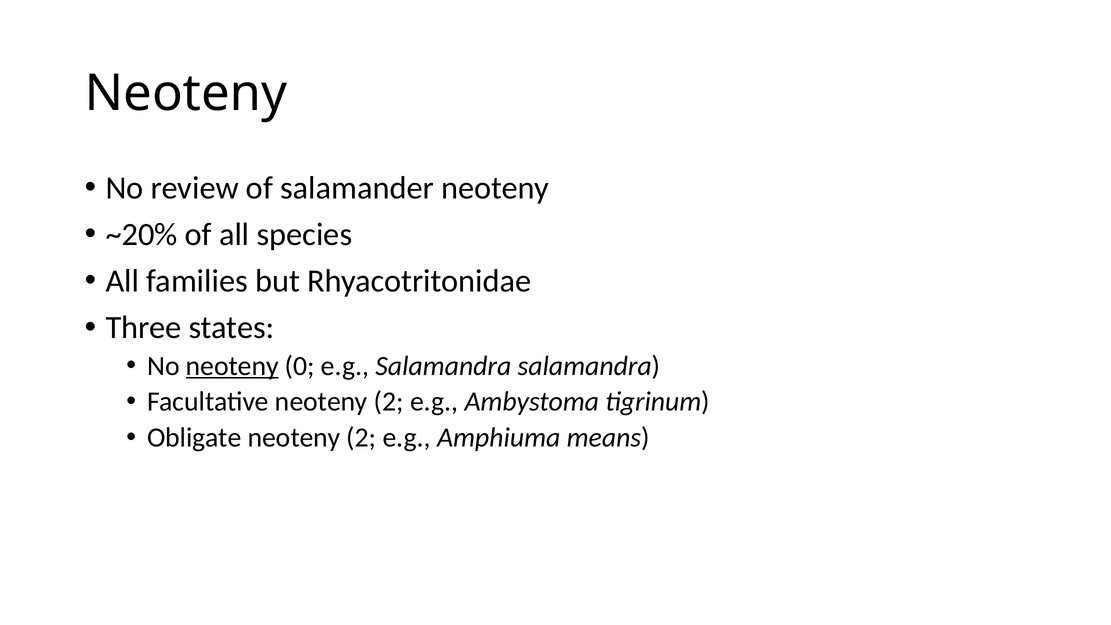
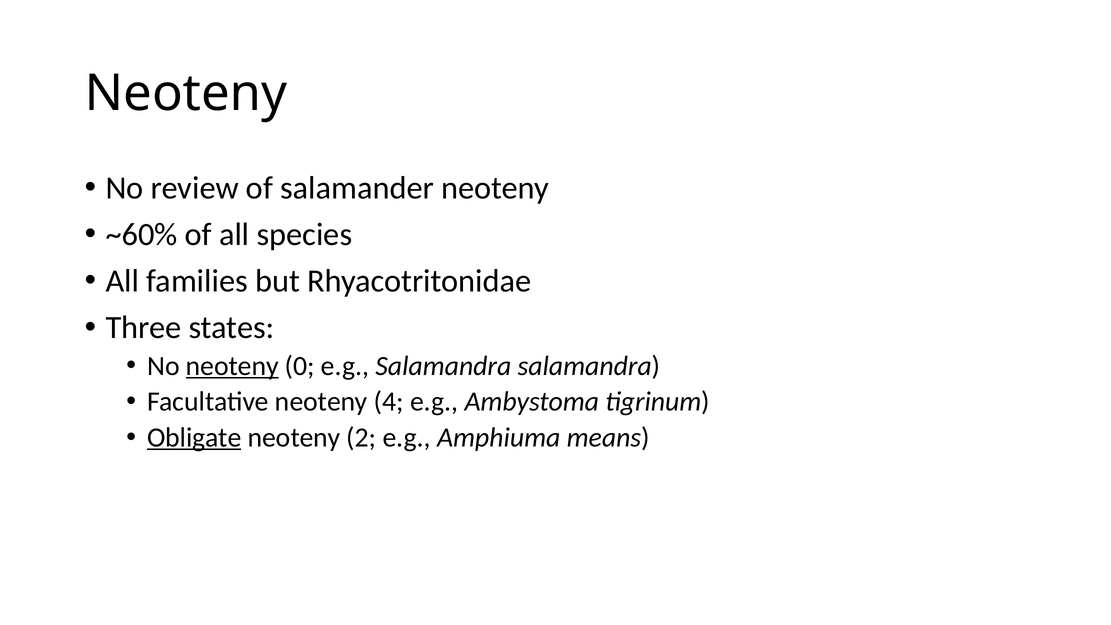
~20%: ~20% -> ~60% (142, 234)
Facultative neoteny 2: 2 -> 4 (389, 402)
Obligate underline: none -> present (194, 437)
